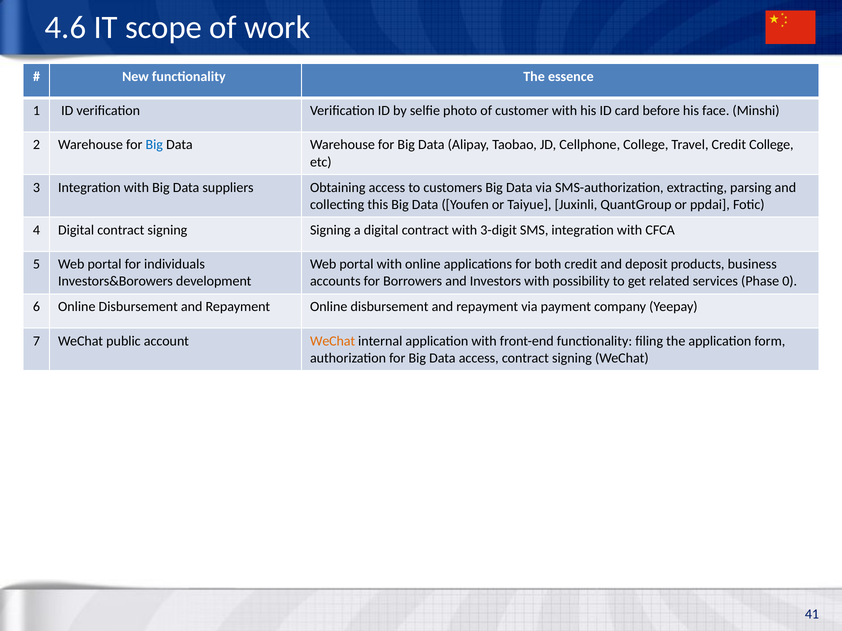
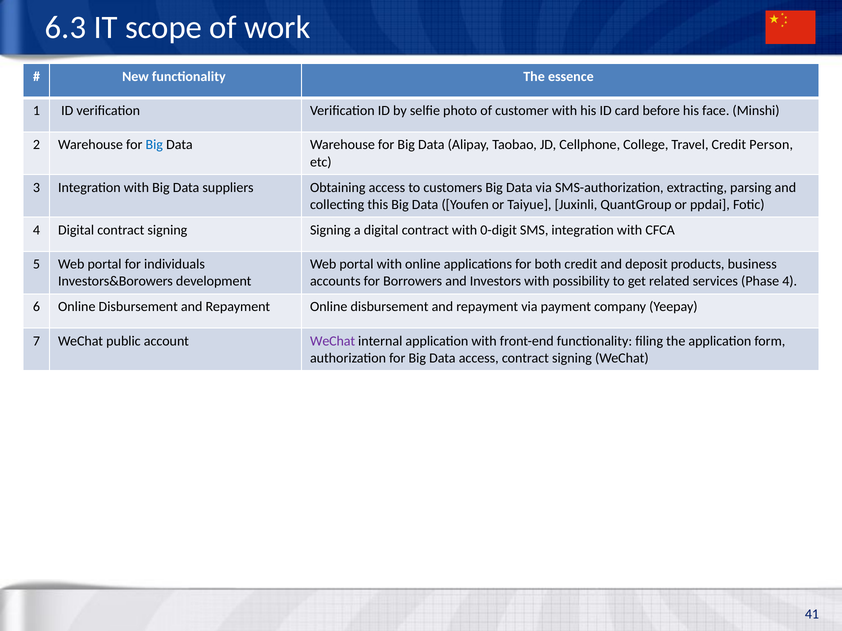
4.6: 4.6 -> 6.3 (66, 27)
Credit College: College -> Person (771, 145)
3-digit: 3-digit -> 0-digit (499, 230)
Phase 0: 0 -> 4 (790, 282)
WeChat colour: orange -> purple (333, 341)
